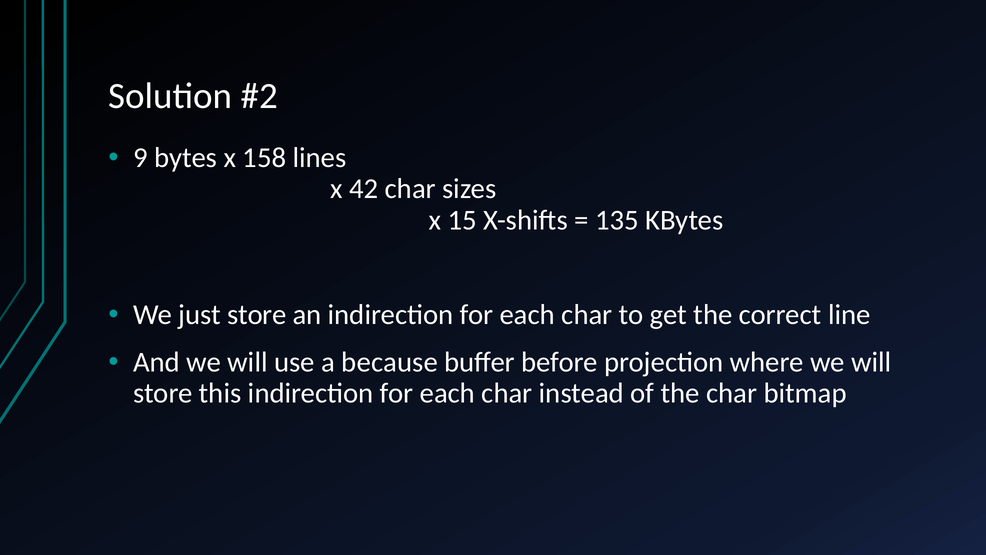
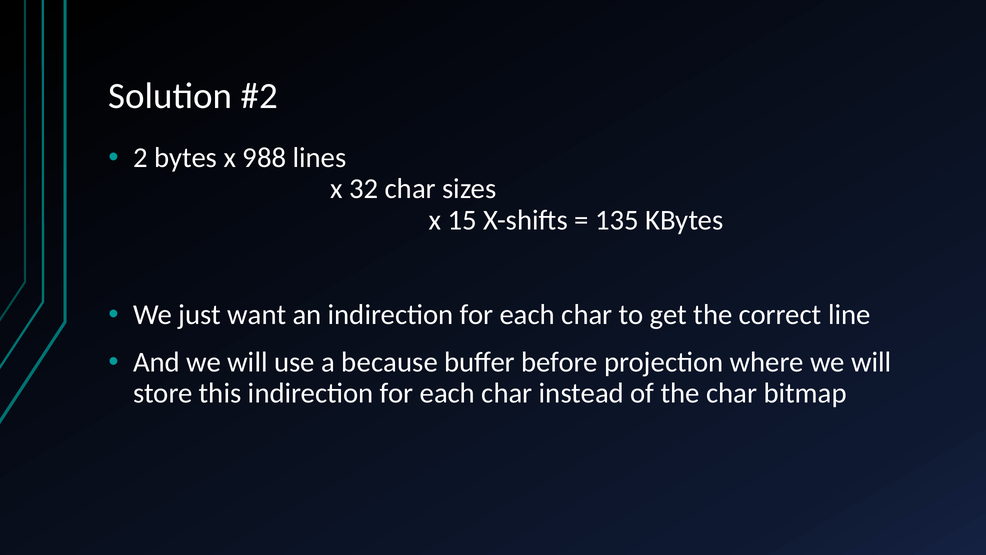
9: 9 -> 2 (140, 158)
158: 158 -> 988 (264, 158)
42: 42 -> 32 (364, 189)
just store: store -> want (257, 315)
